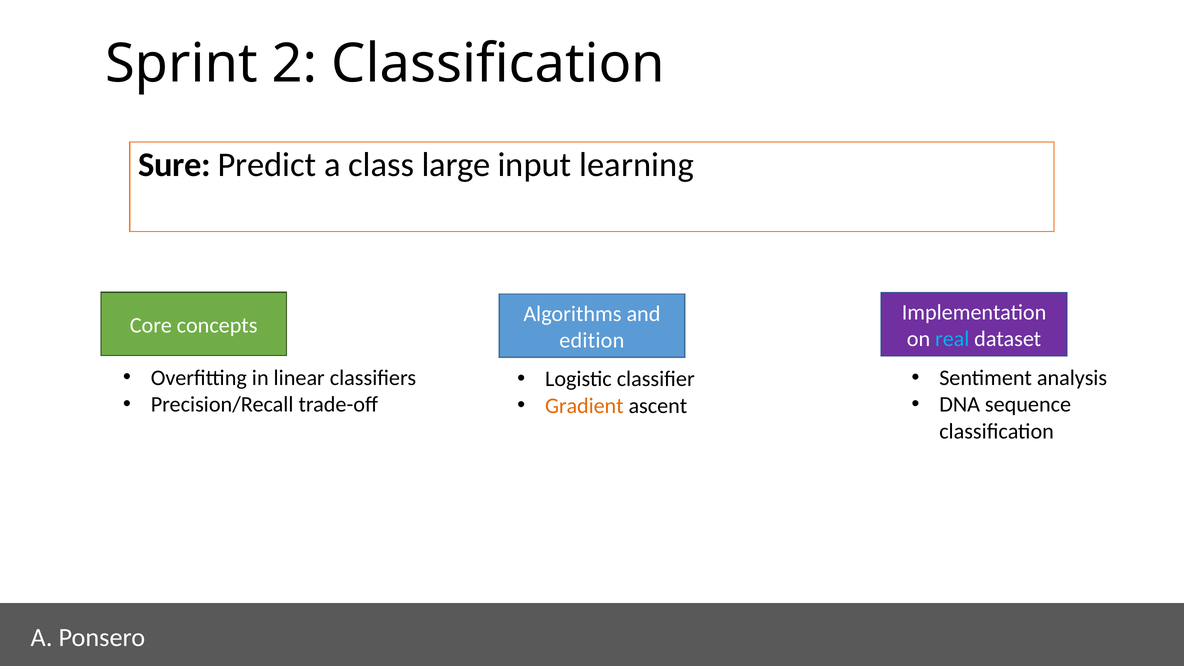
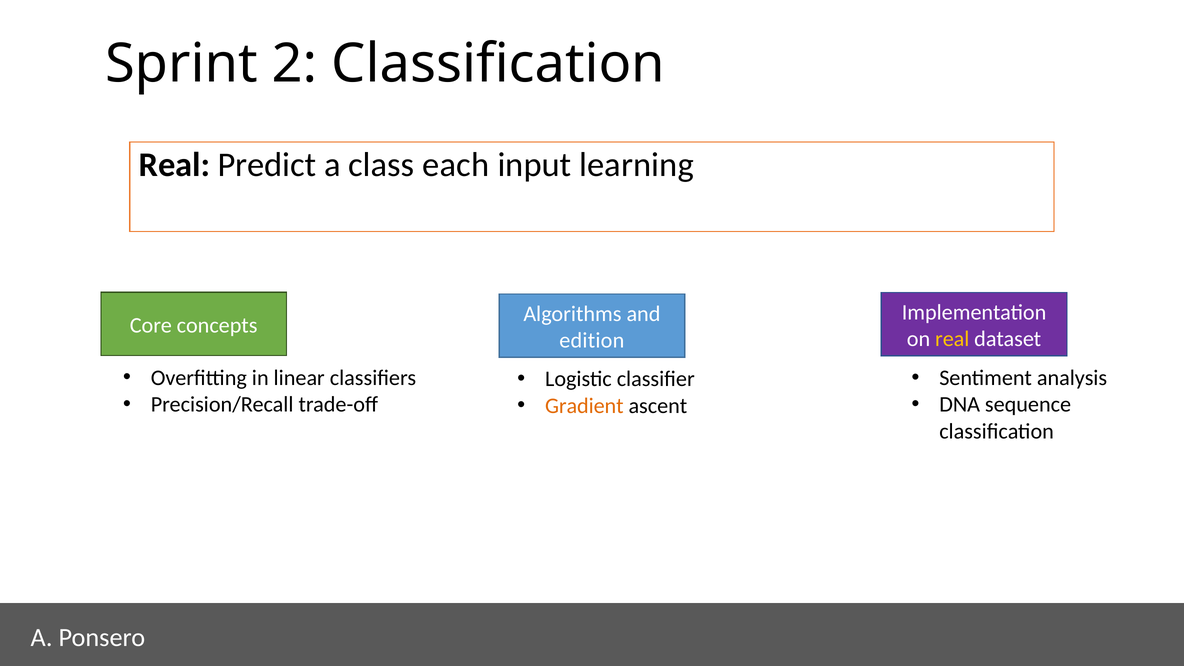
Sure: Sure -> Real (174, 165)
large: large -> each (456, 165)
real colour: light blue -> yellow (952, 339)
